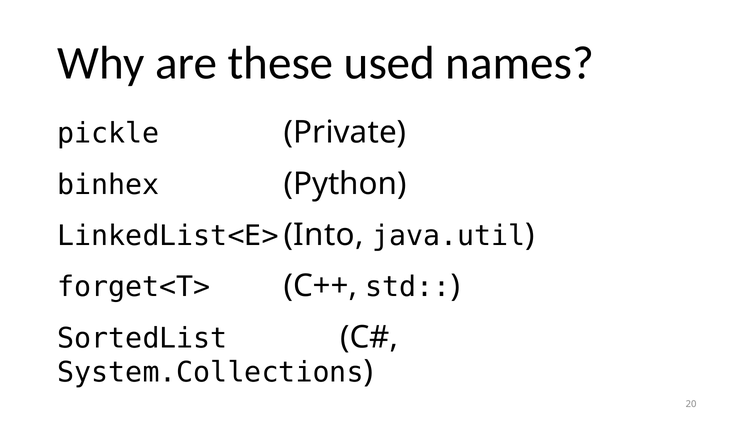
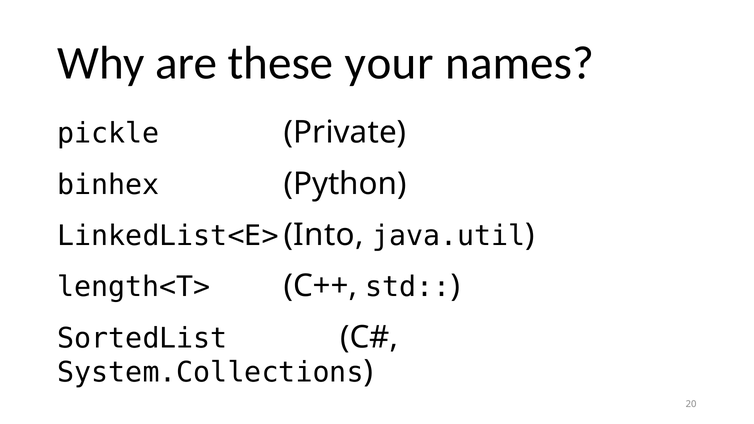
used: used -> your (389, 63)
forget<T>: forget<T> -> length<T> (134, 287)
